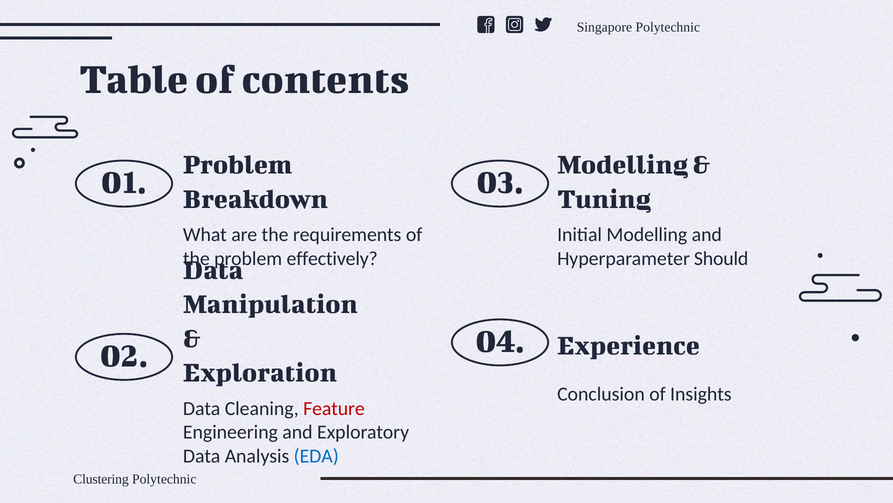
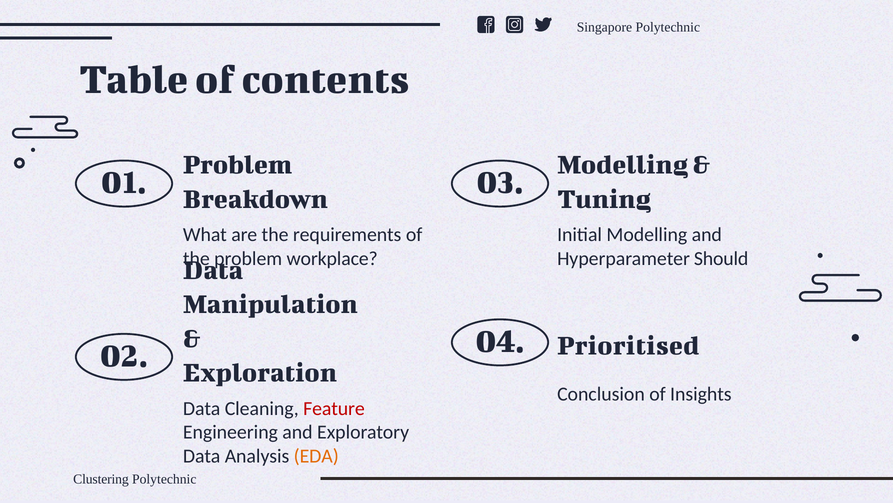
effectively: effectively -> workplace (332, 258)
Experience: Experience -> Prioritised (628, 345)
EDA colour: blue -> orange (316, 456)
